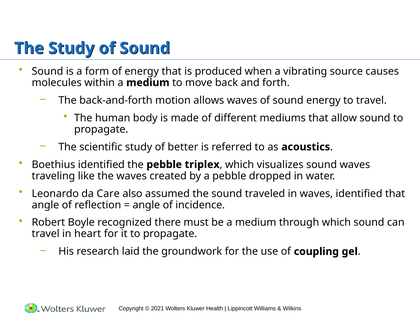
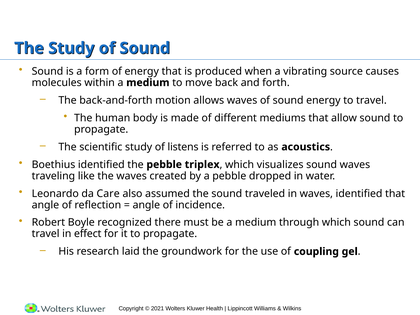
better: better -> listens (183, 147)
heart: heart -> effect (88, 234)
